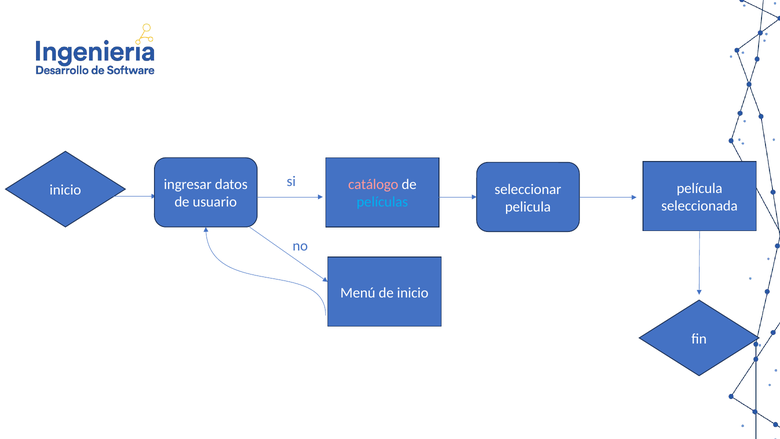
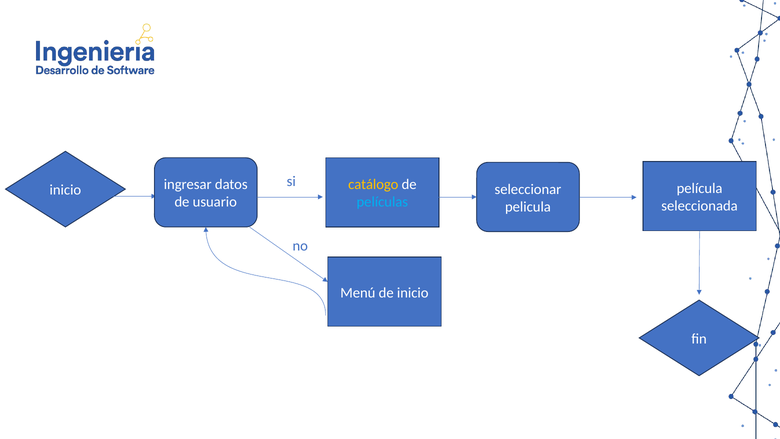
catálogo colour: pink -> yellow (373, 184)
